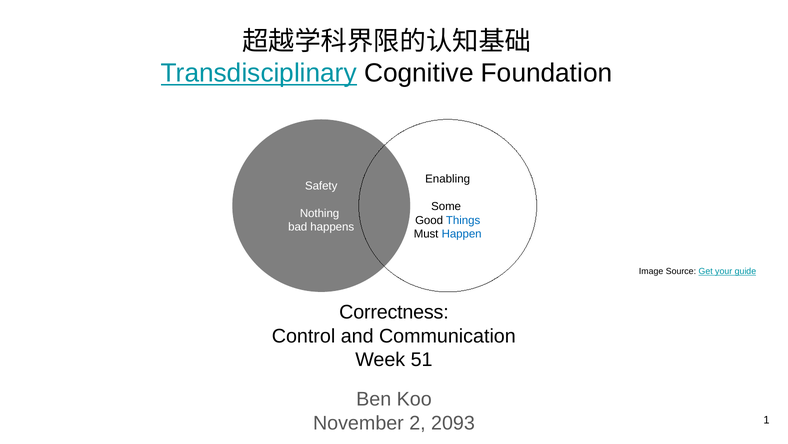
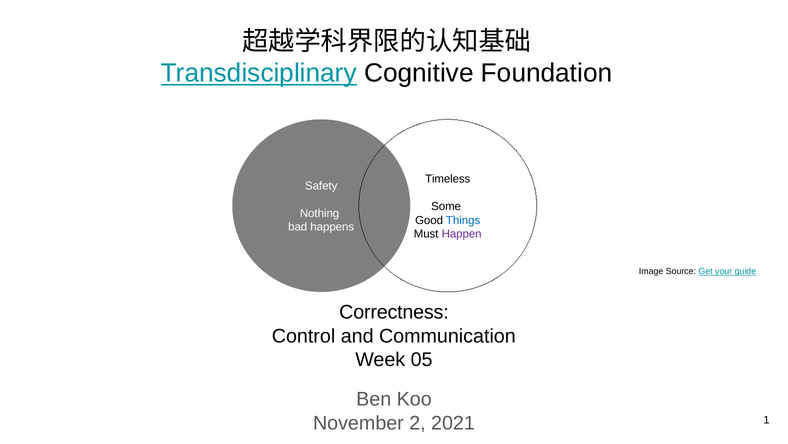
Enabling: Enabling -> Timeless (448, 179)
Happen colour: blue -> purple (462, 234)
51: 51 -> 05 (422, 359)
2093: 2093 -> 2021 (453, 422)
